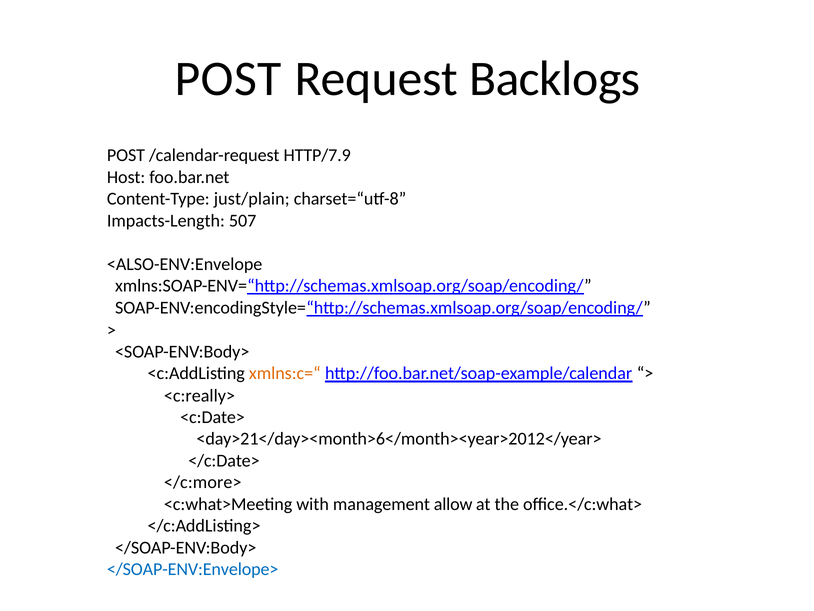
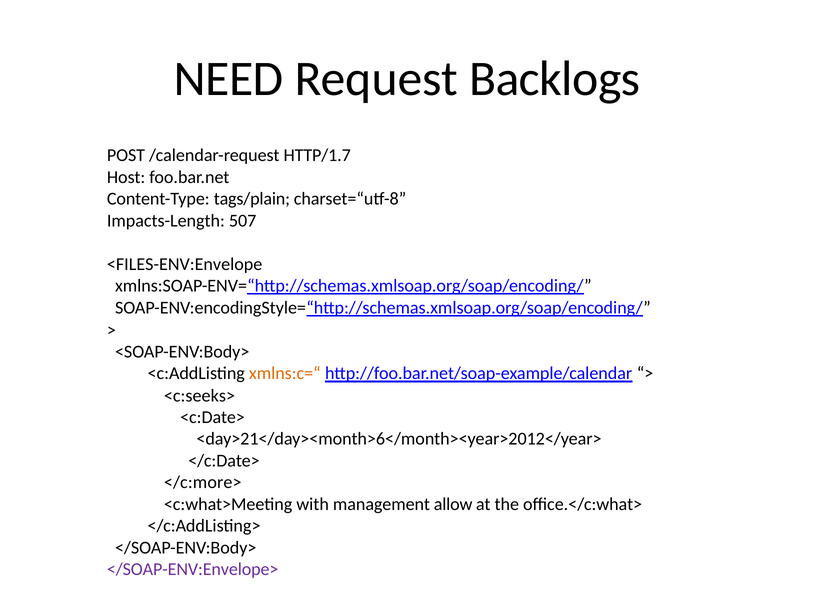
POST: POST -> NEED (229, 79)
HTTP/7.9: HTTP/7.9 -> HTTP/1.7 (317, 155)
just/plain: just/plain -> tags/plain (252, 199)
<ALSO-ENV:Envelope: <ALSO-ENV:Envelope -> <FILES-ENV:Envelope (185, 264)
<c:really>: <c:really> -> <c:seeks> (199, 395)
</SOAP-ENV:Envelope> colour: blue -> purple (193, 569)
